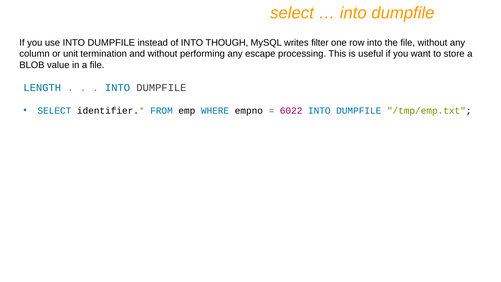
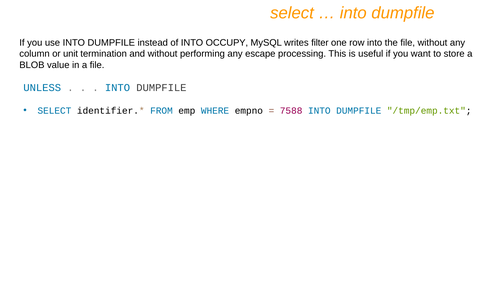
THOUGH: THOUGH -> OCCUPY (227, 43)
LENGTH: LENGTH -> UNLESS (42, 88)
6022: 6022 -> 7588 (291, 111)
